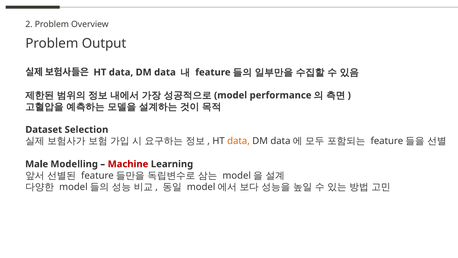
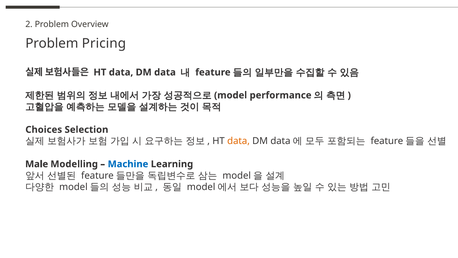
Output: Output -> Pricing (104, 43)
Dataset: Dataset -> Choices (44, 129)
Machine colour: red -> blue (128, 164)
